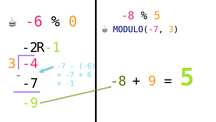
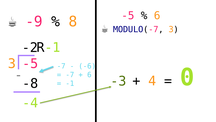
-6: -6 -> -9 (34, 21)
0: 0 -> 8 (73, 21)
-8: -8 -> -5 (128, 16)
5: 5 -> 6 (157, 16)
-4: -4 -> -5 (30, 63)
9: 9 -> 4 (152, 81)
5: 5 -> 0 (187, 77)
-8: -8 -> -3 (118, 81)
-7: -7 -> -8 (30, 83)
-9: -9 -> -4 (30, 103)
